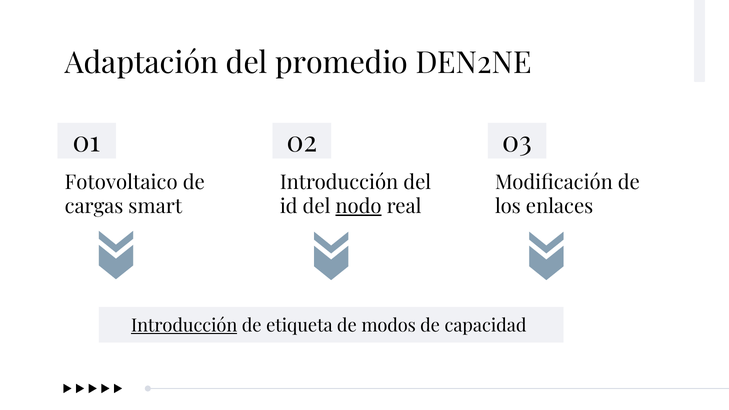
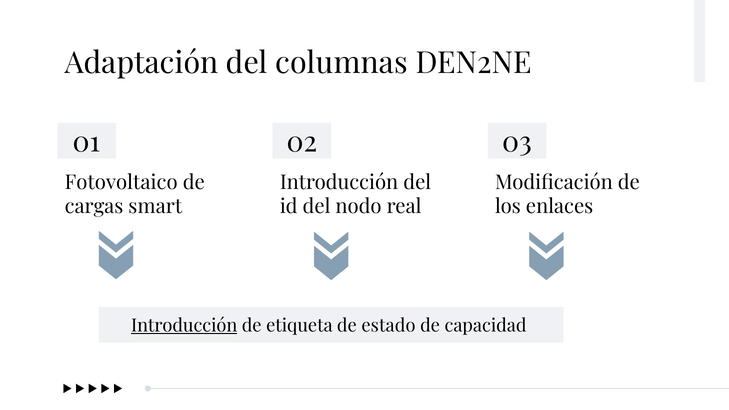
promedio: promedio -> columnas (342, 63)
nodo underline: present -> none (359, 207)
modos: modos -> estado (388, 326)
